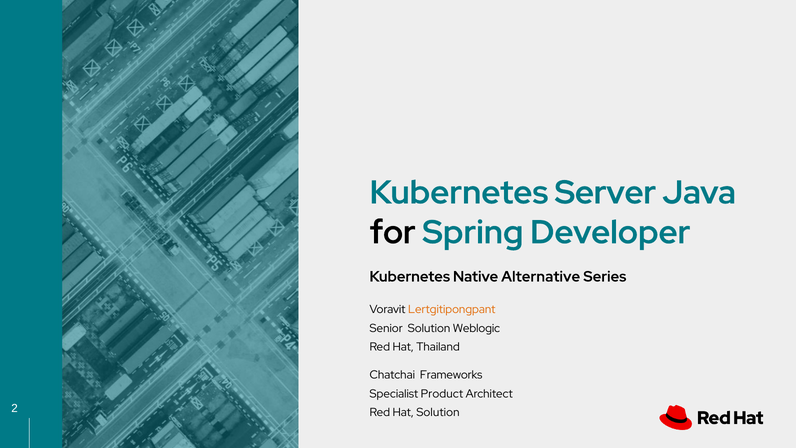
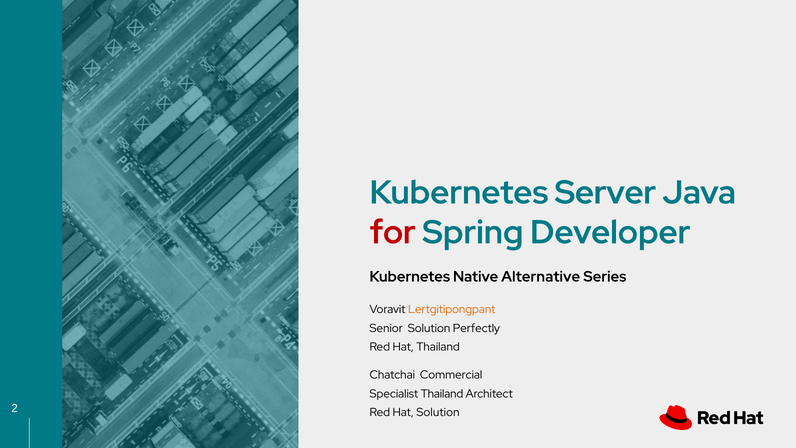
for colour: black -> red (393, 232)
Weblogic: Weblogic -> Perfectly (476, 328)
Frameworks: Frameworks -> Commercial (451, 375)
Specialist Product: Product -> Thailand (442, 394)
